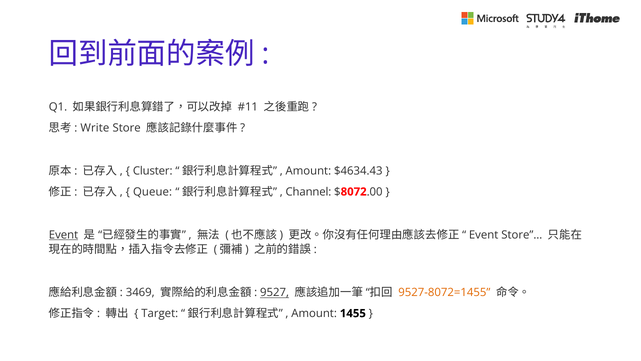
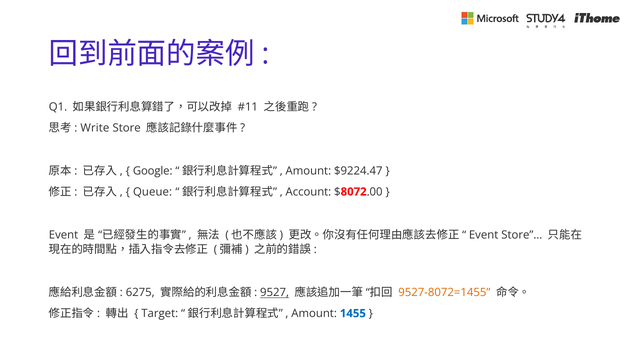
Cluster: Cluster -> Google (153, 171)
$4634.43: $4634.43 -> $9224.47 (358, 171)
Channel: Channel -> Account (308, 192)
Event underline: present -> none (64, 235)
3469: 3469 -> 6275 (140, 292)
1455 colour: black -> blue (353, 313)
